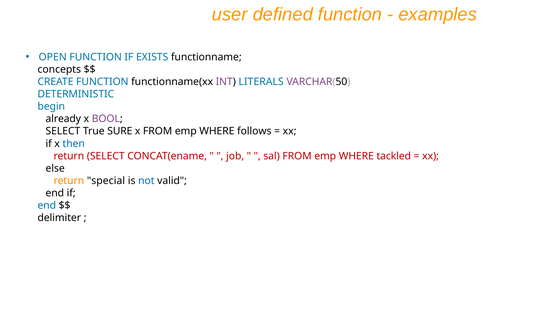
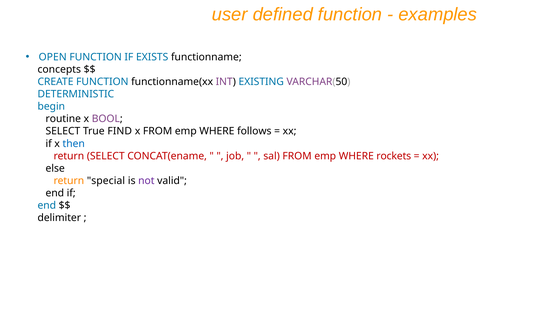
LITERALS: LITERALS -> EXISTING (261, 82)
already: already -> routine (63, 119)
SURE: SURE -> FIND (120, 131)
tackled: tackled -> rockets (394, 156)
not colour: blue -> purple (146, 181)
